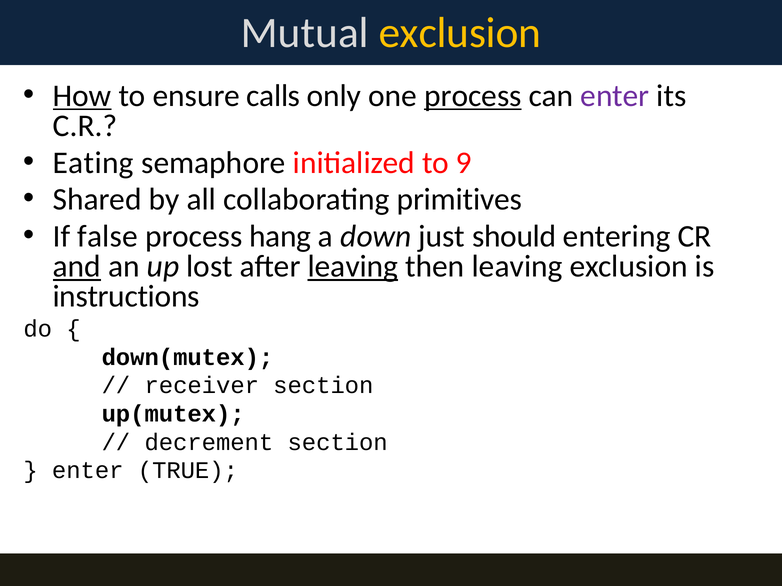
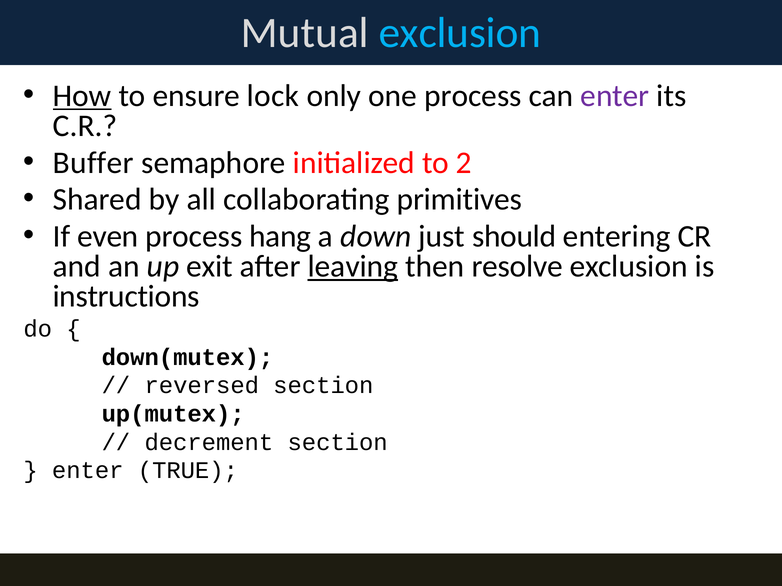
exclusion colour: yellow -> light blue (460, 33)
calls: calls -> lock (273, 96)
process underline: present -> none (473, 96)
Eating: Eating -> Buffer (93, 163)
9: 9 -> 2 (464, 163)
false: false -> even (108, 236)
and underline: present -> none (77, 267)
lost: lost -> exit (210, 267)
then leaving: leaving -> resolve (517, 267)
receiver: receiver -> reversed (202, 386)
